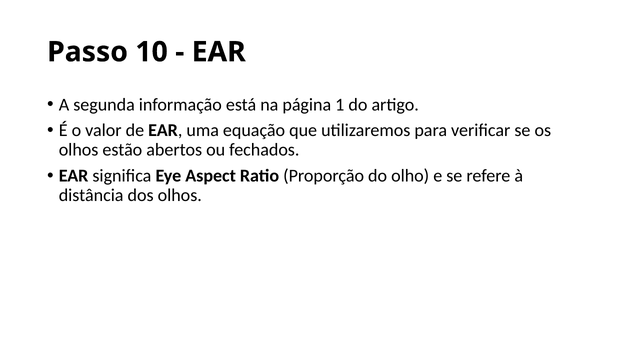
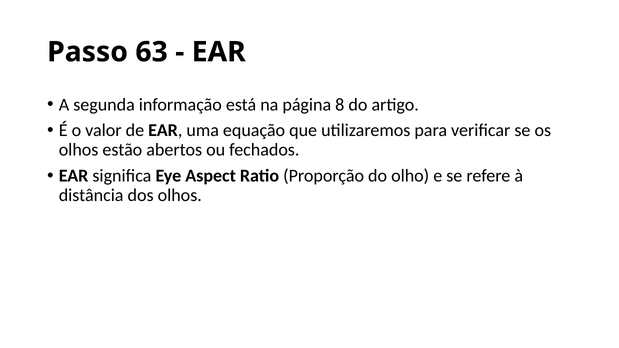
10: 10 -> 63 (152, 52)
1: 1 -> 8 (340, 105)
